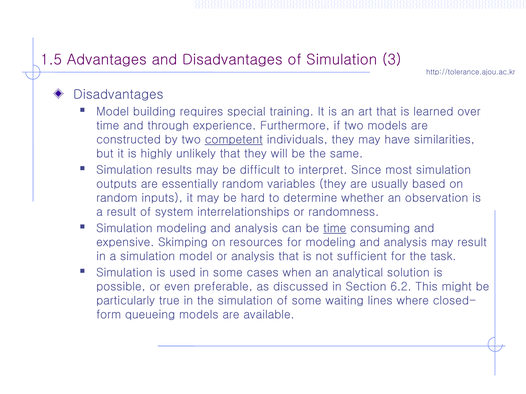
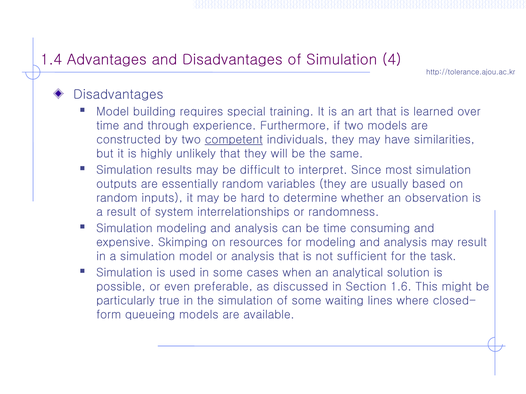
1.5: 1.5 -> 1.4 (51, 60)
3: 3 -> 4 (392, 60)
time underline: present -> none (335, 229)
6.2: 6.2 -> 1.6 (401, 287)
